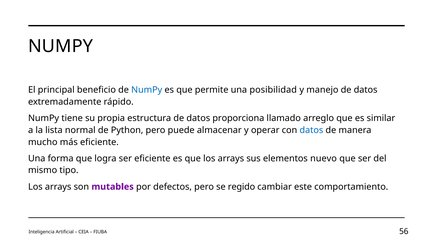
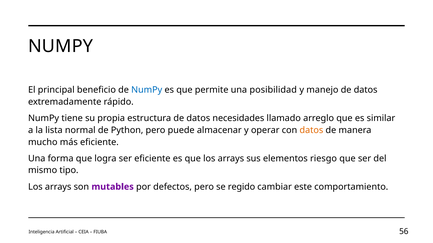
proporciona: proporciona -> necesidades (238, 119)
datos colour: blue -> orange (311, 130)
nuevo: nuevo -> riesgo (324, 159)
